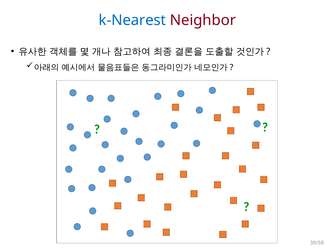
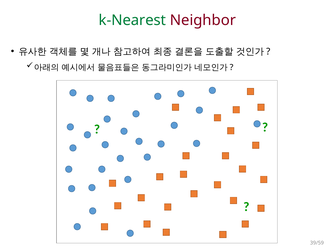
k-Nearest colour: blue -> green (132, 20)
